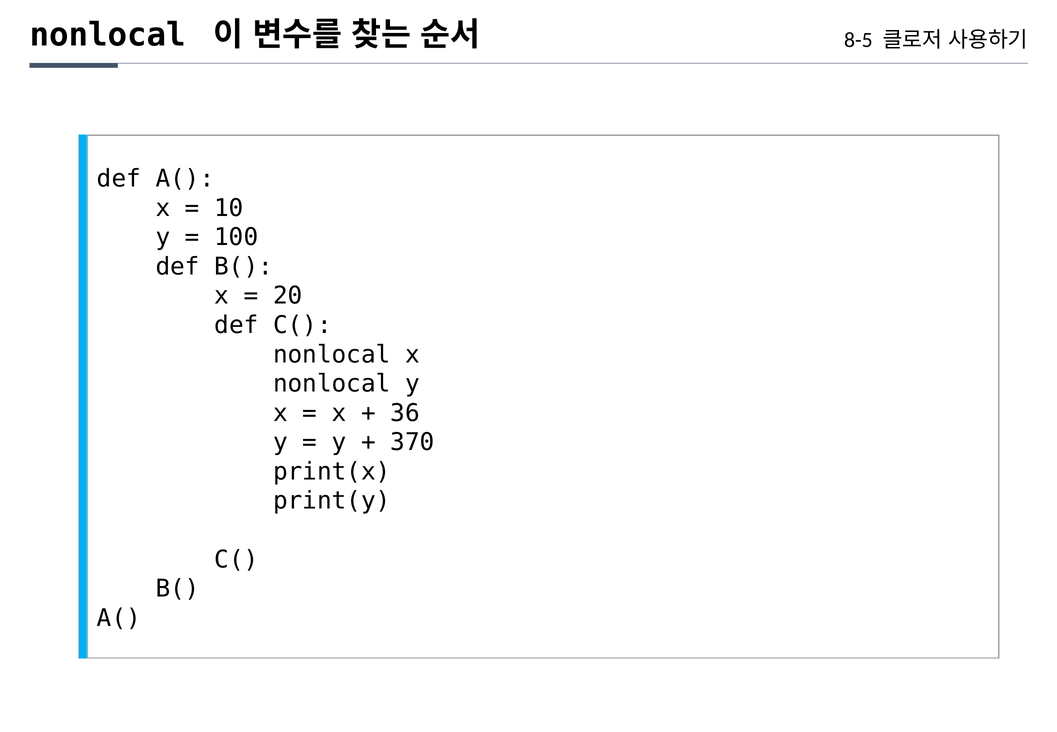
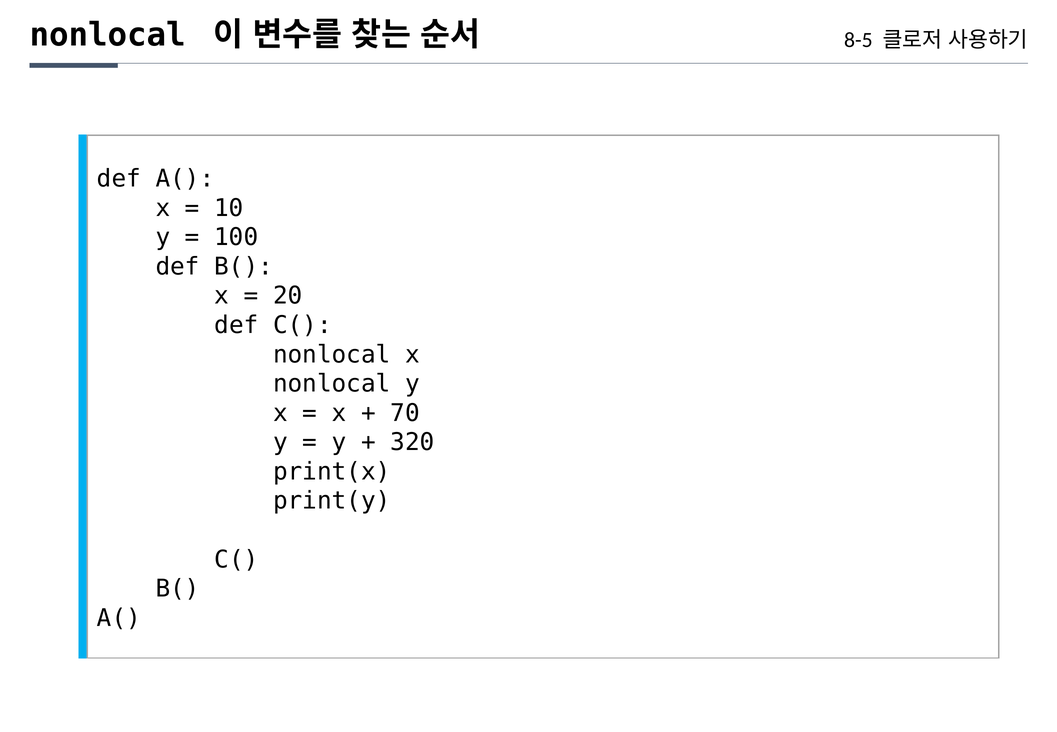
36: 36 -> 70 (405, 413)
370: 370 -> 320 (412, 442)
